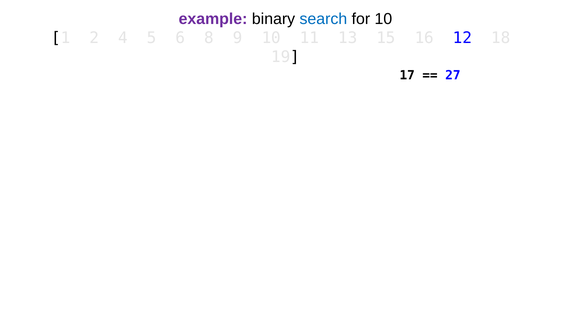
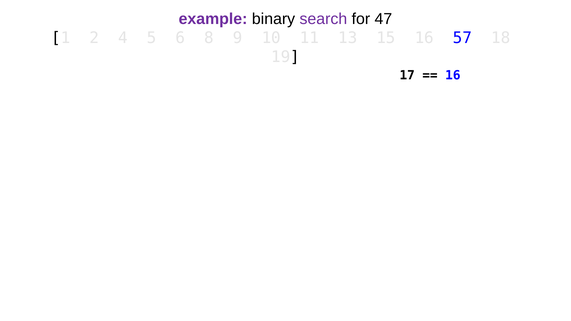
search colour: blue -> purple (323, 19)
for 10: 10 -> 47 (383, 19)
12: 12 -> 57 (462, 38)
27: 27 -> 16 (453, 75)
